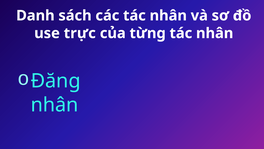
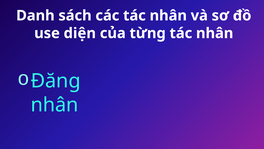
trực: trực -> diện (80, 33)
